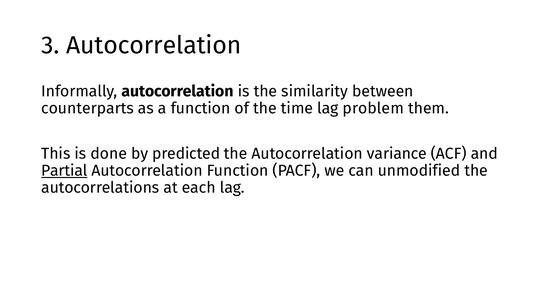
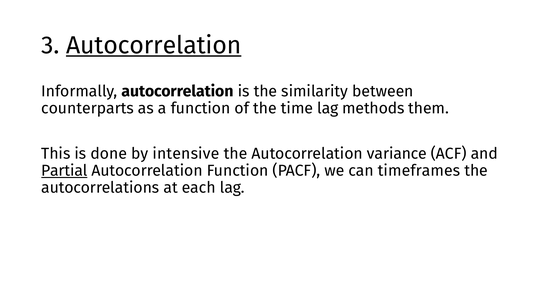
Autocorrelation underline: none -> present (154, 45)
problem: problem -> methods (373, 109)
predicted: predicted -> intensive (186, 154)
unmodified: unmodified -> timeframes (419, 171)
